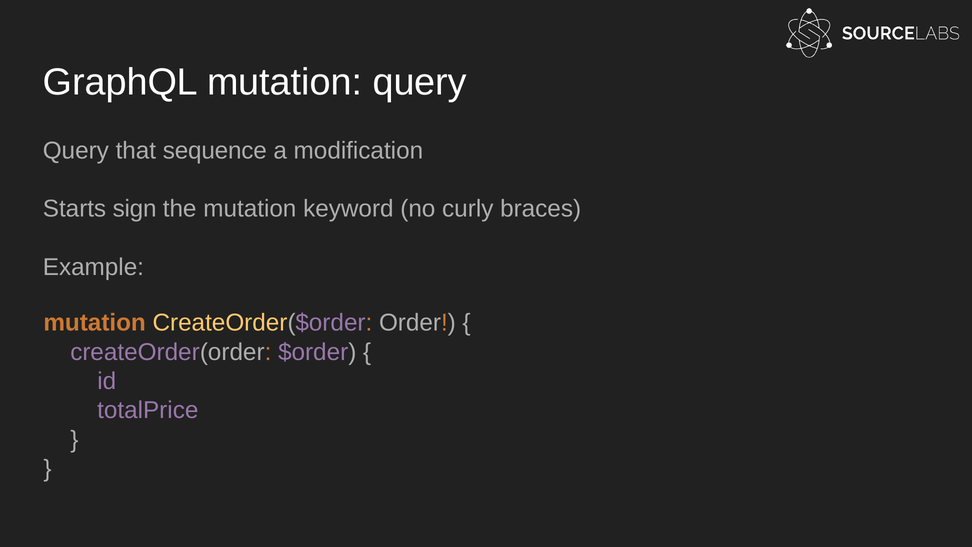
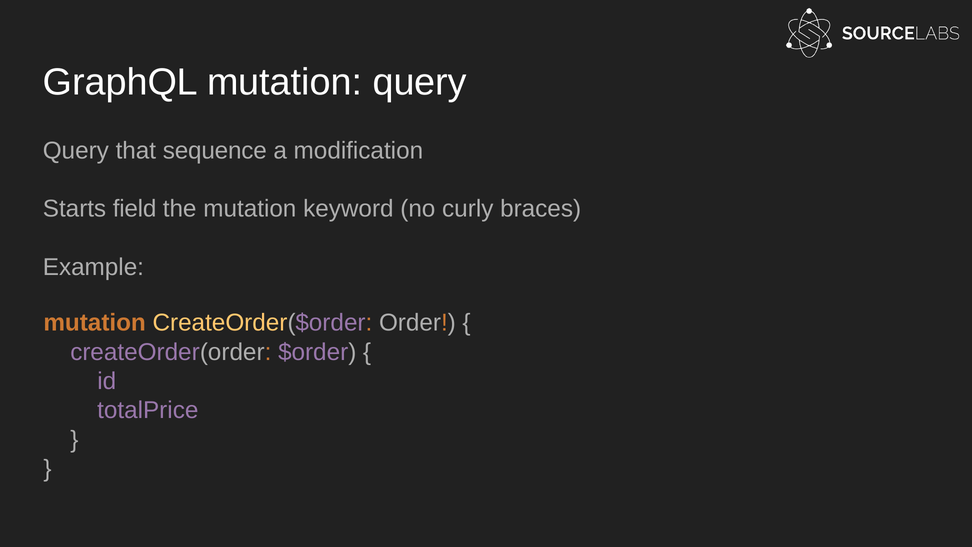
sign: sign -> field (135, 209)
